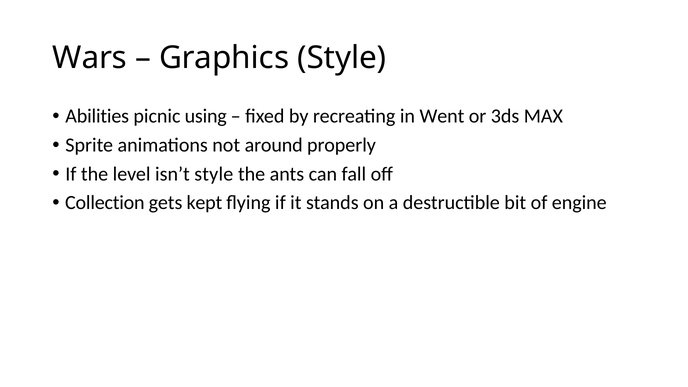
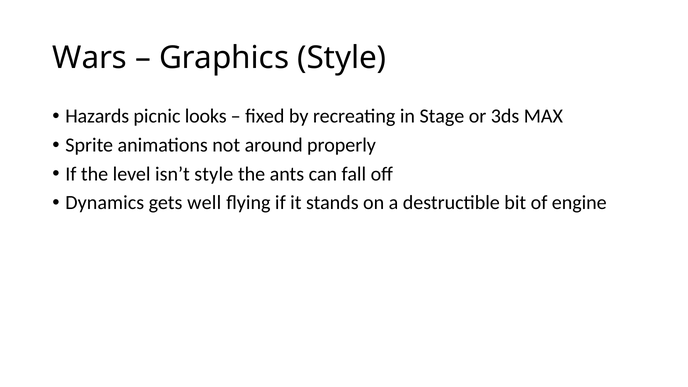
Abilities: Abilities -> Hazards (97, 116)
using: using -> looks (206, 116)
Went: Went -> Stage (442, 116)
Collection: Collection -> Dynamics (105, 203)
kept: kept -> well (204, 203)
